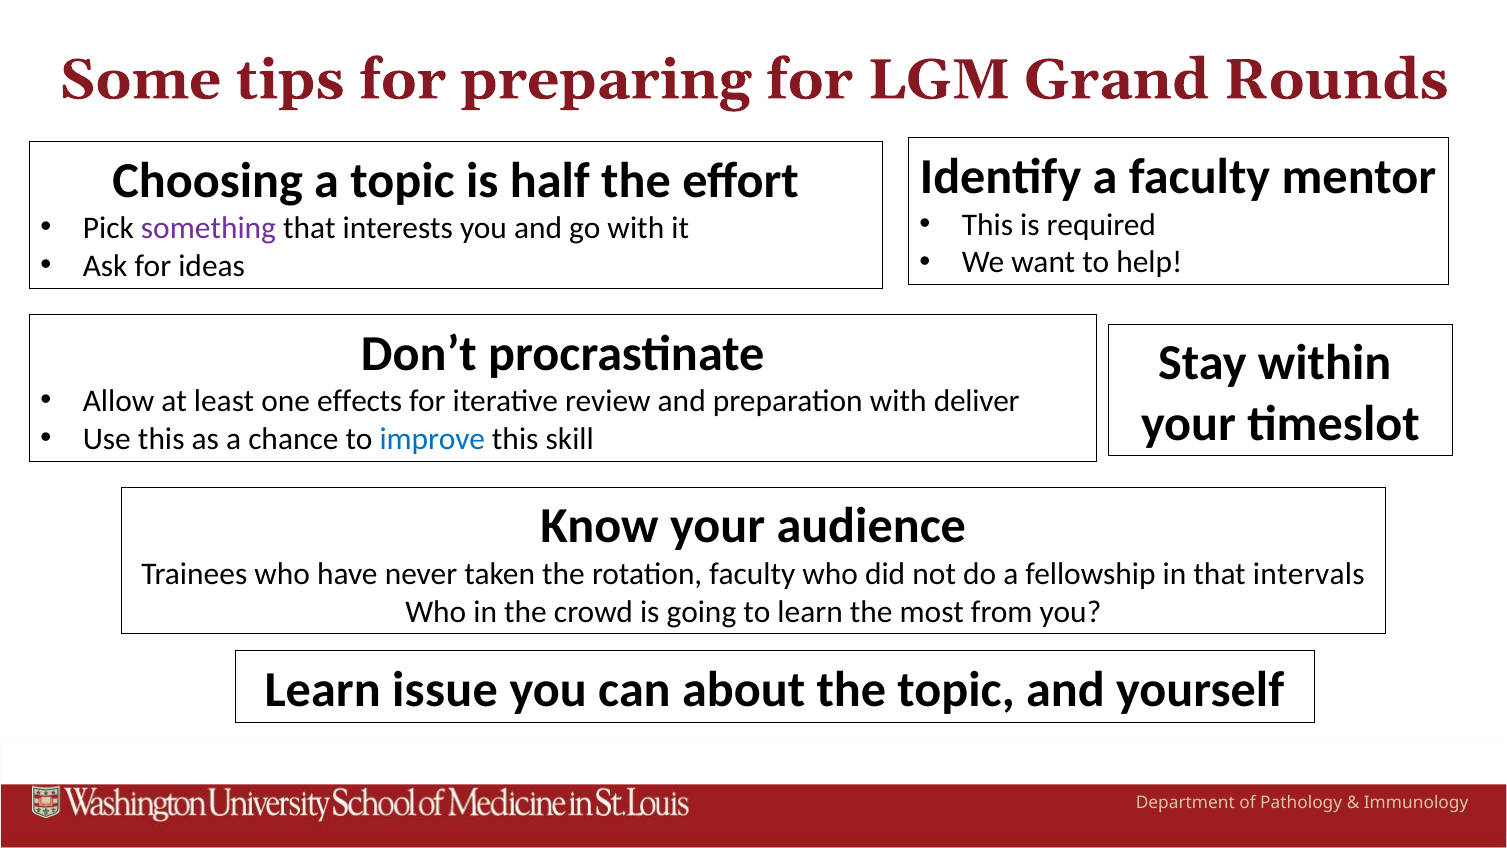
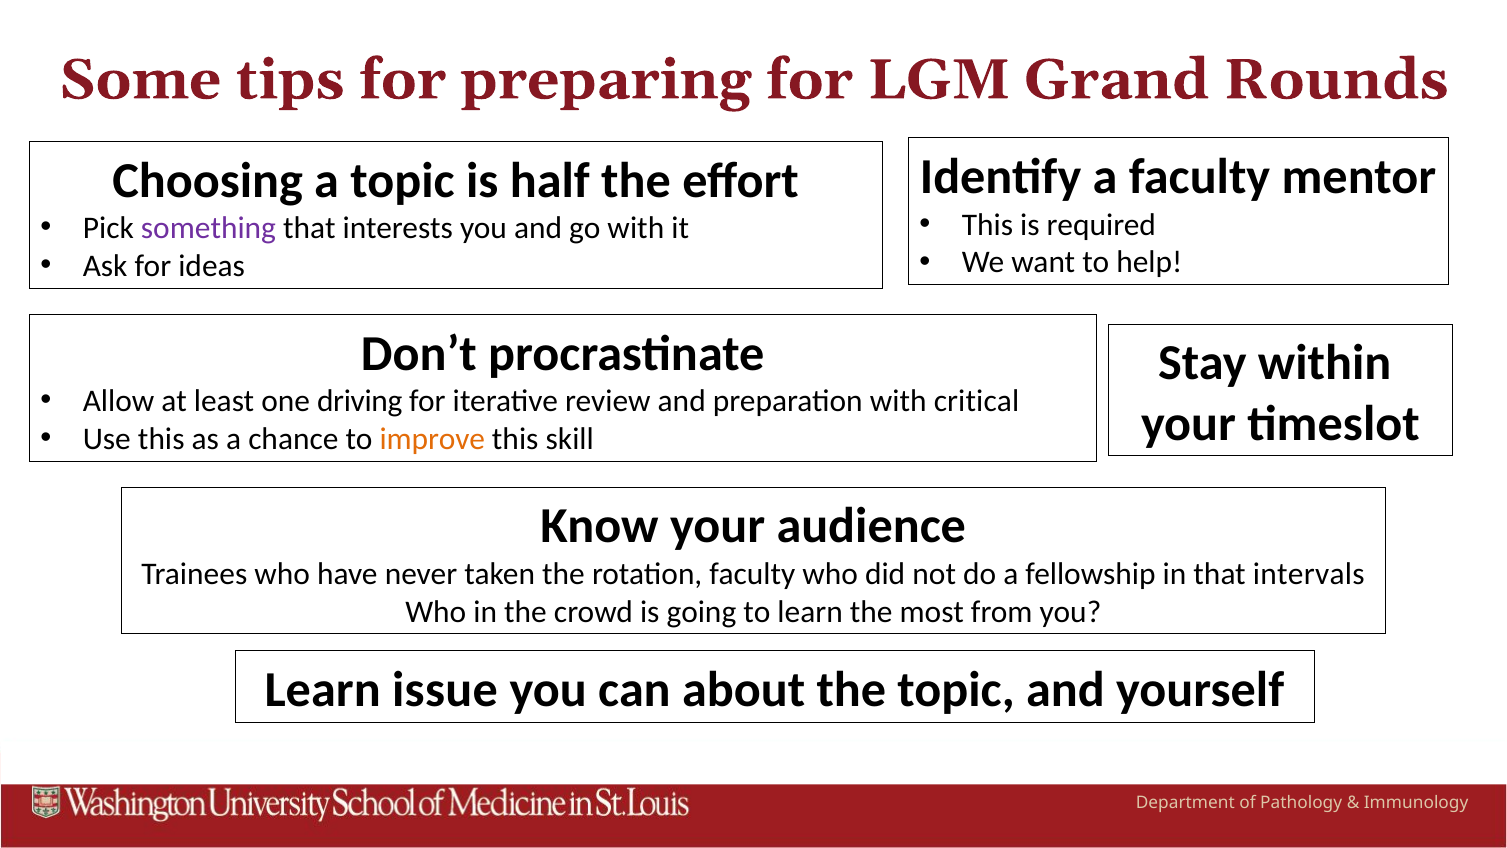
effects: effects -> driving (360, 401)
deliver: deliver -> critical (977, 401)
improve colour: blue -> orange (432, 439)
